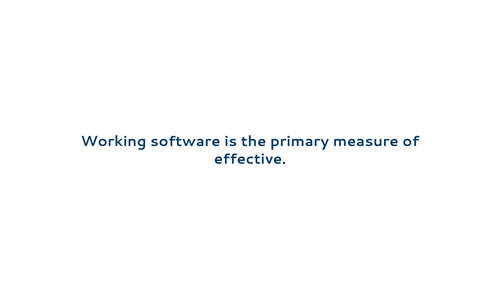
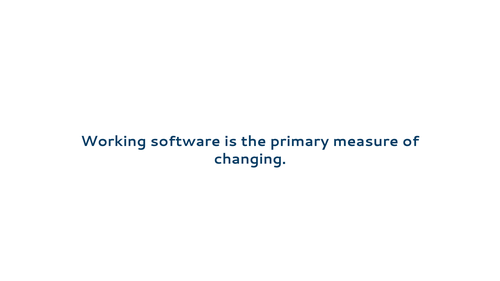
effective: effective -> changing (250, 159)
